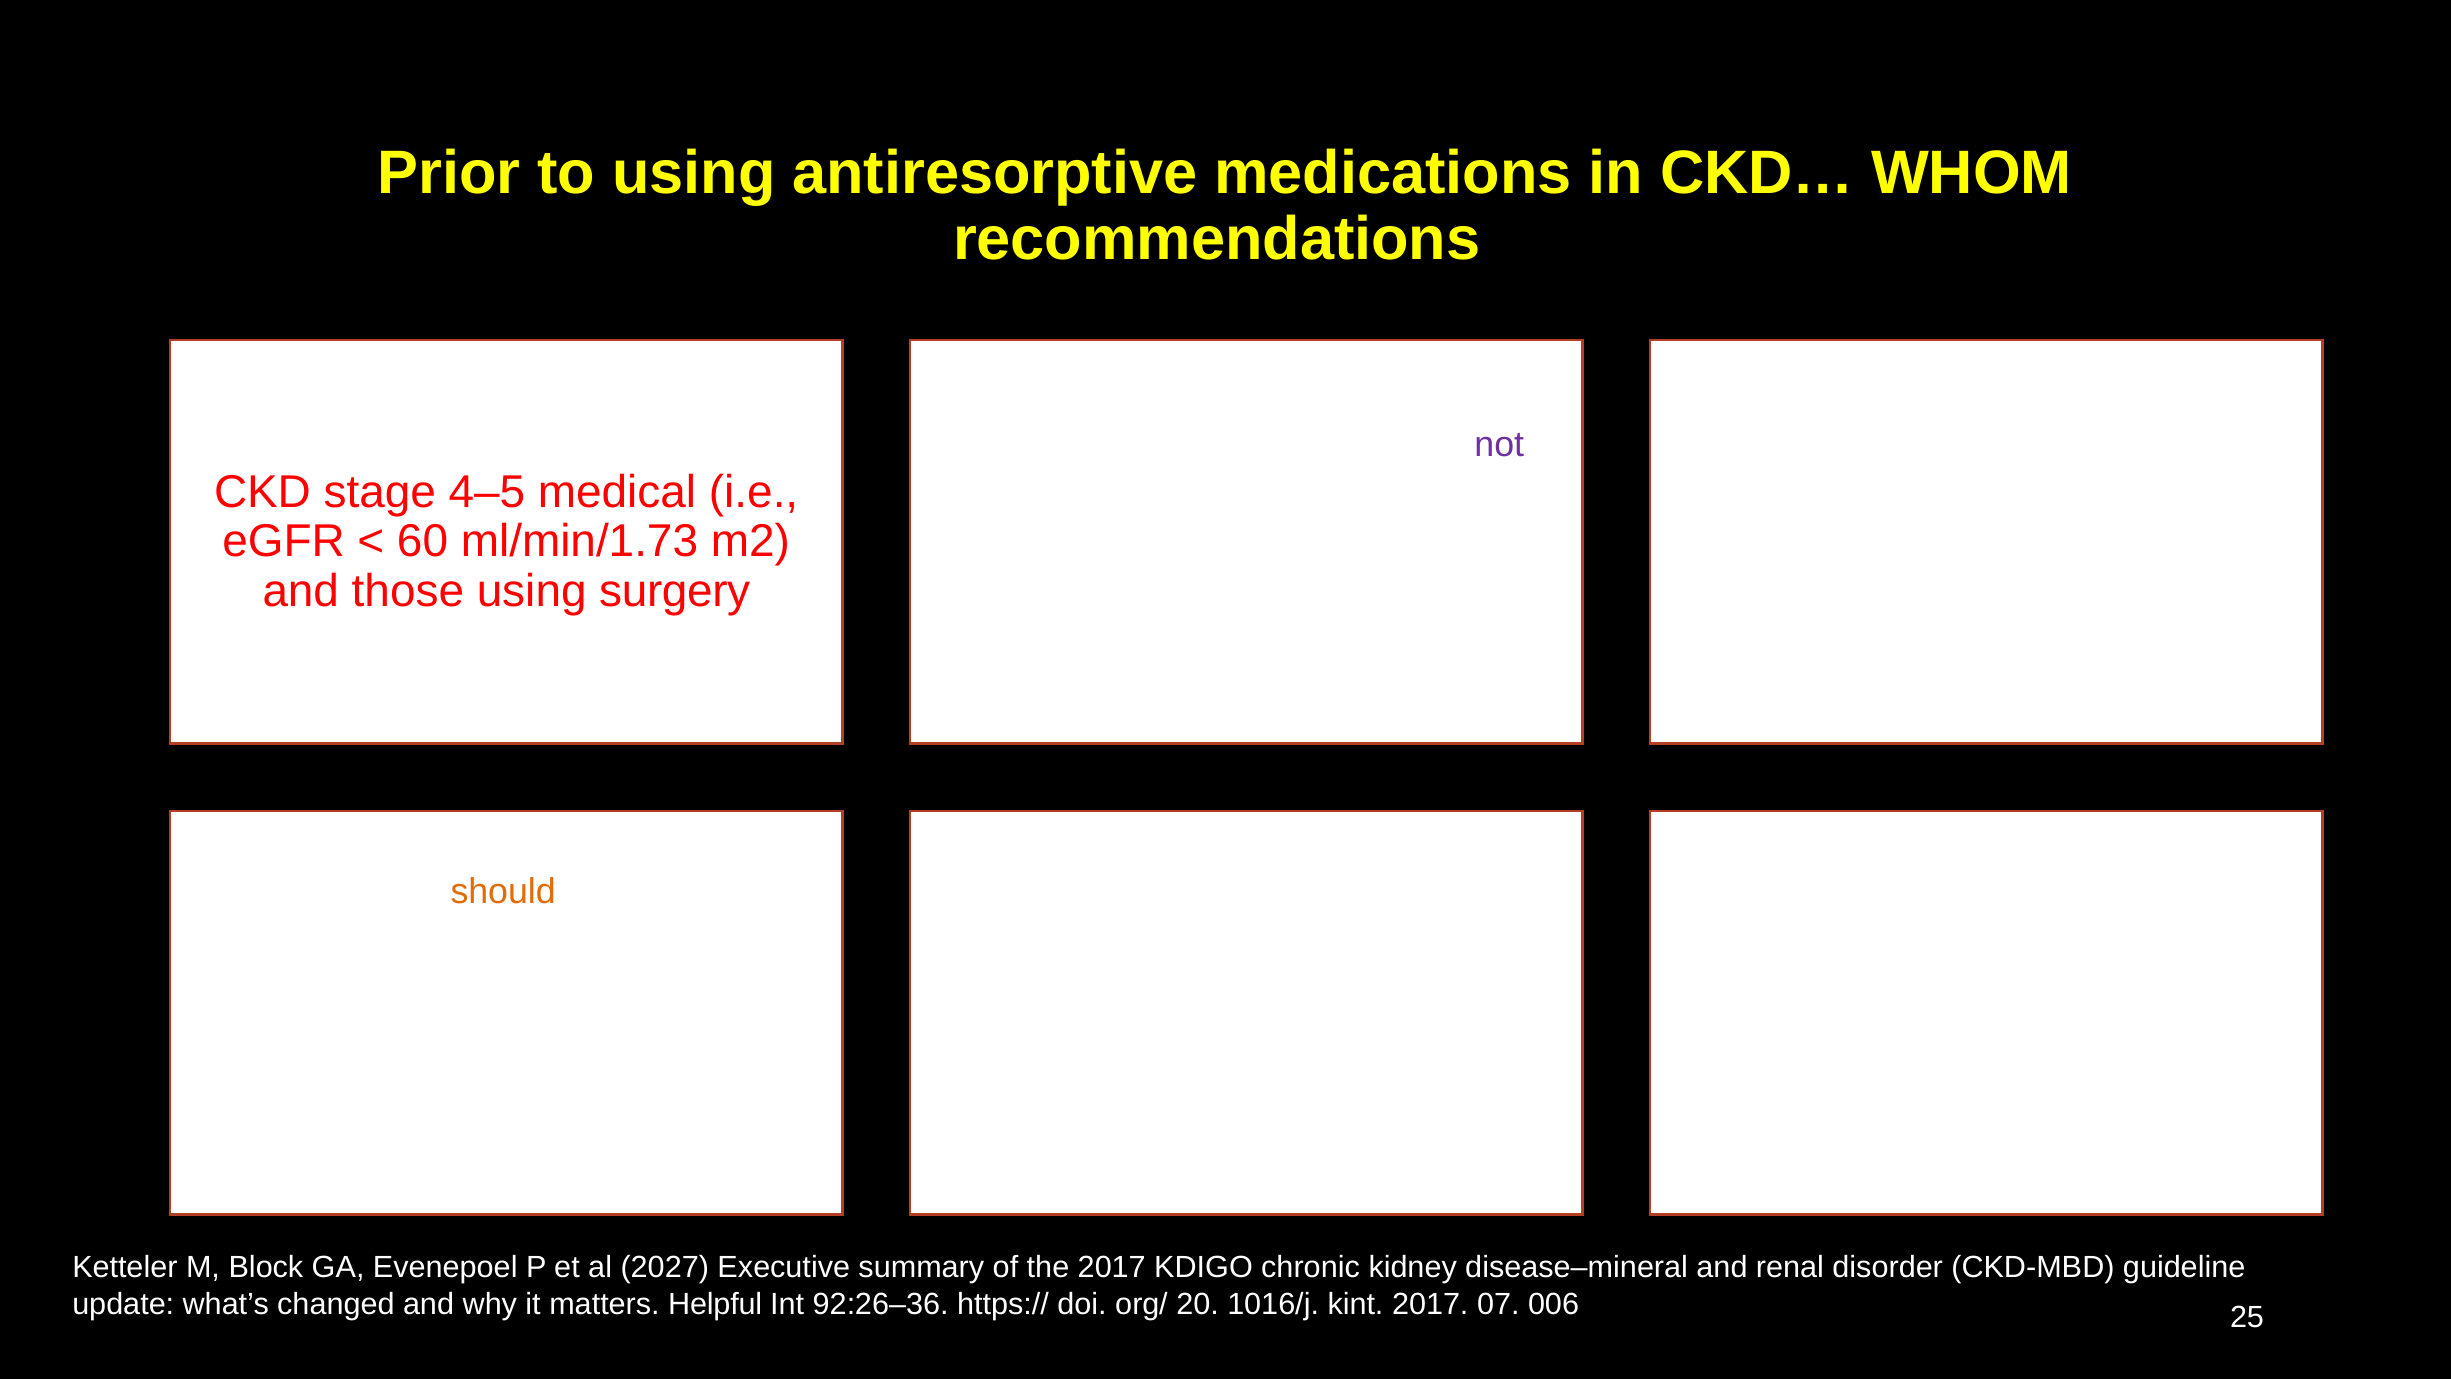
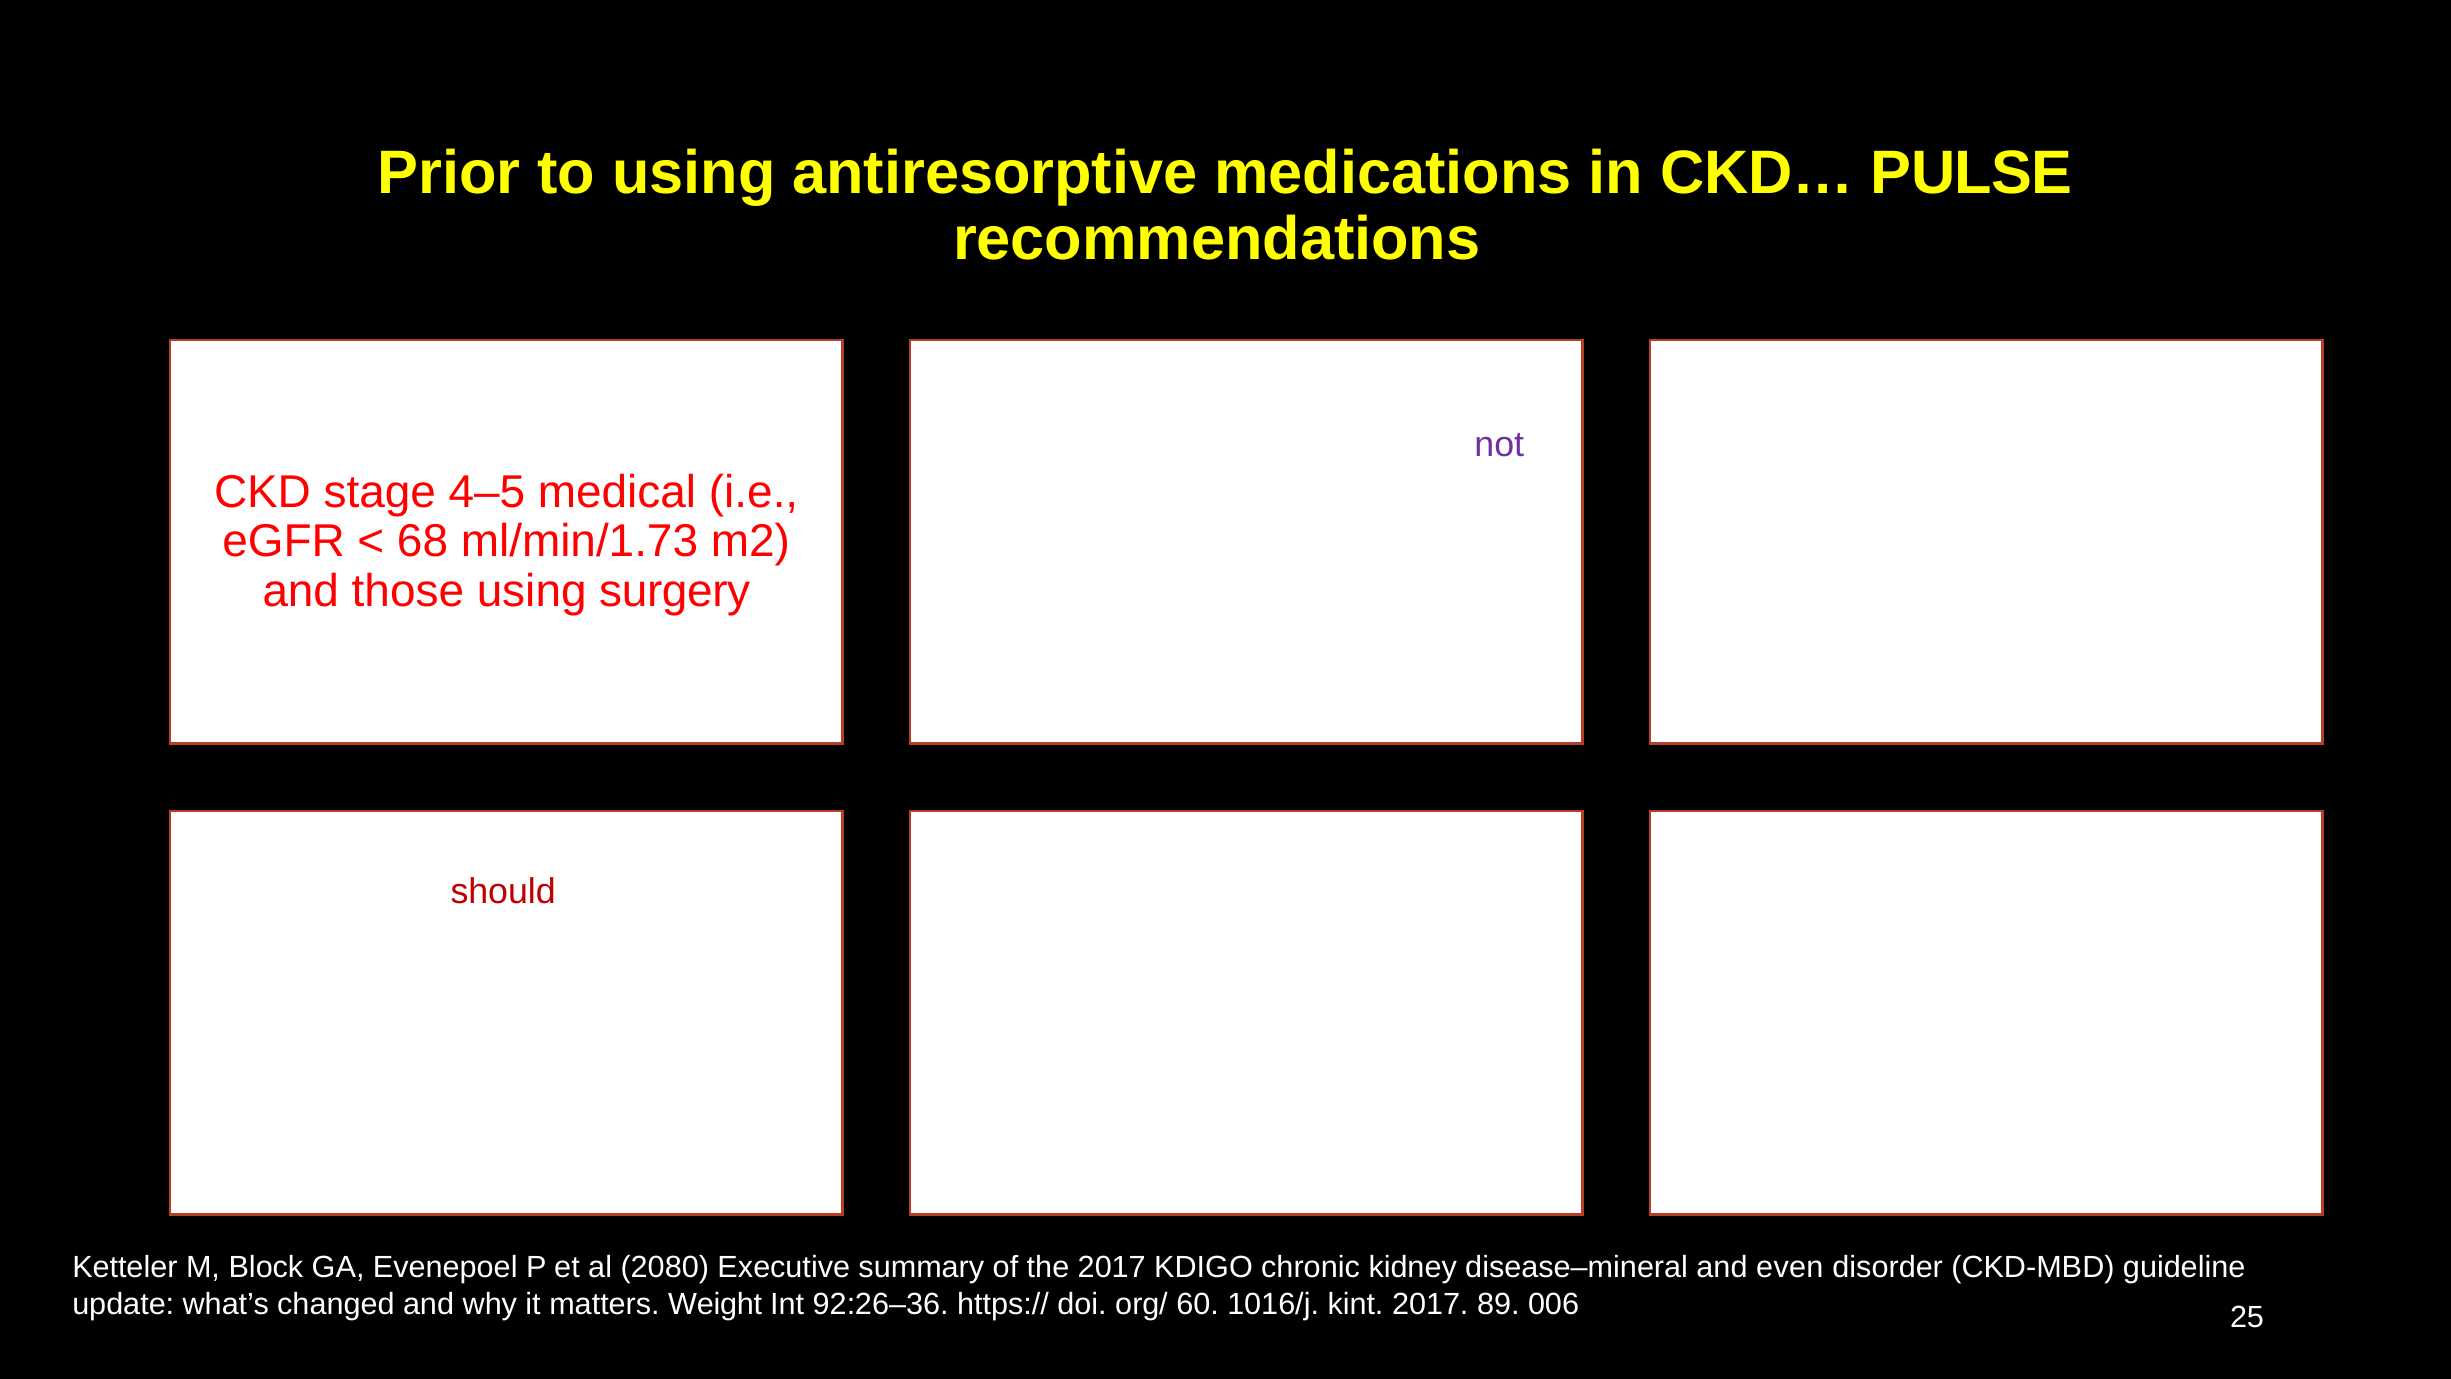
WHOM: WHOM -> PULSE (1972, 173)
60: 60 -> 68 (422, 542)
should colour: orange -> red (503, 892)
2027: 2027 -> 2080 (665, 1267)
renal: renal -> even (1790, 1267)
Helpful: Helpful -> Weight (715, 1304)
20: 20 -> 60 (1198, 1304)
07: 07 -> 89 (1498, 1304)
